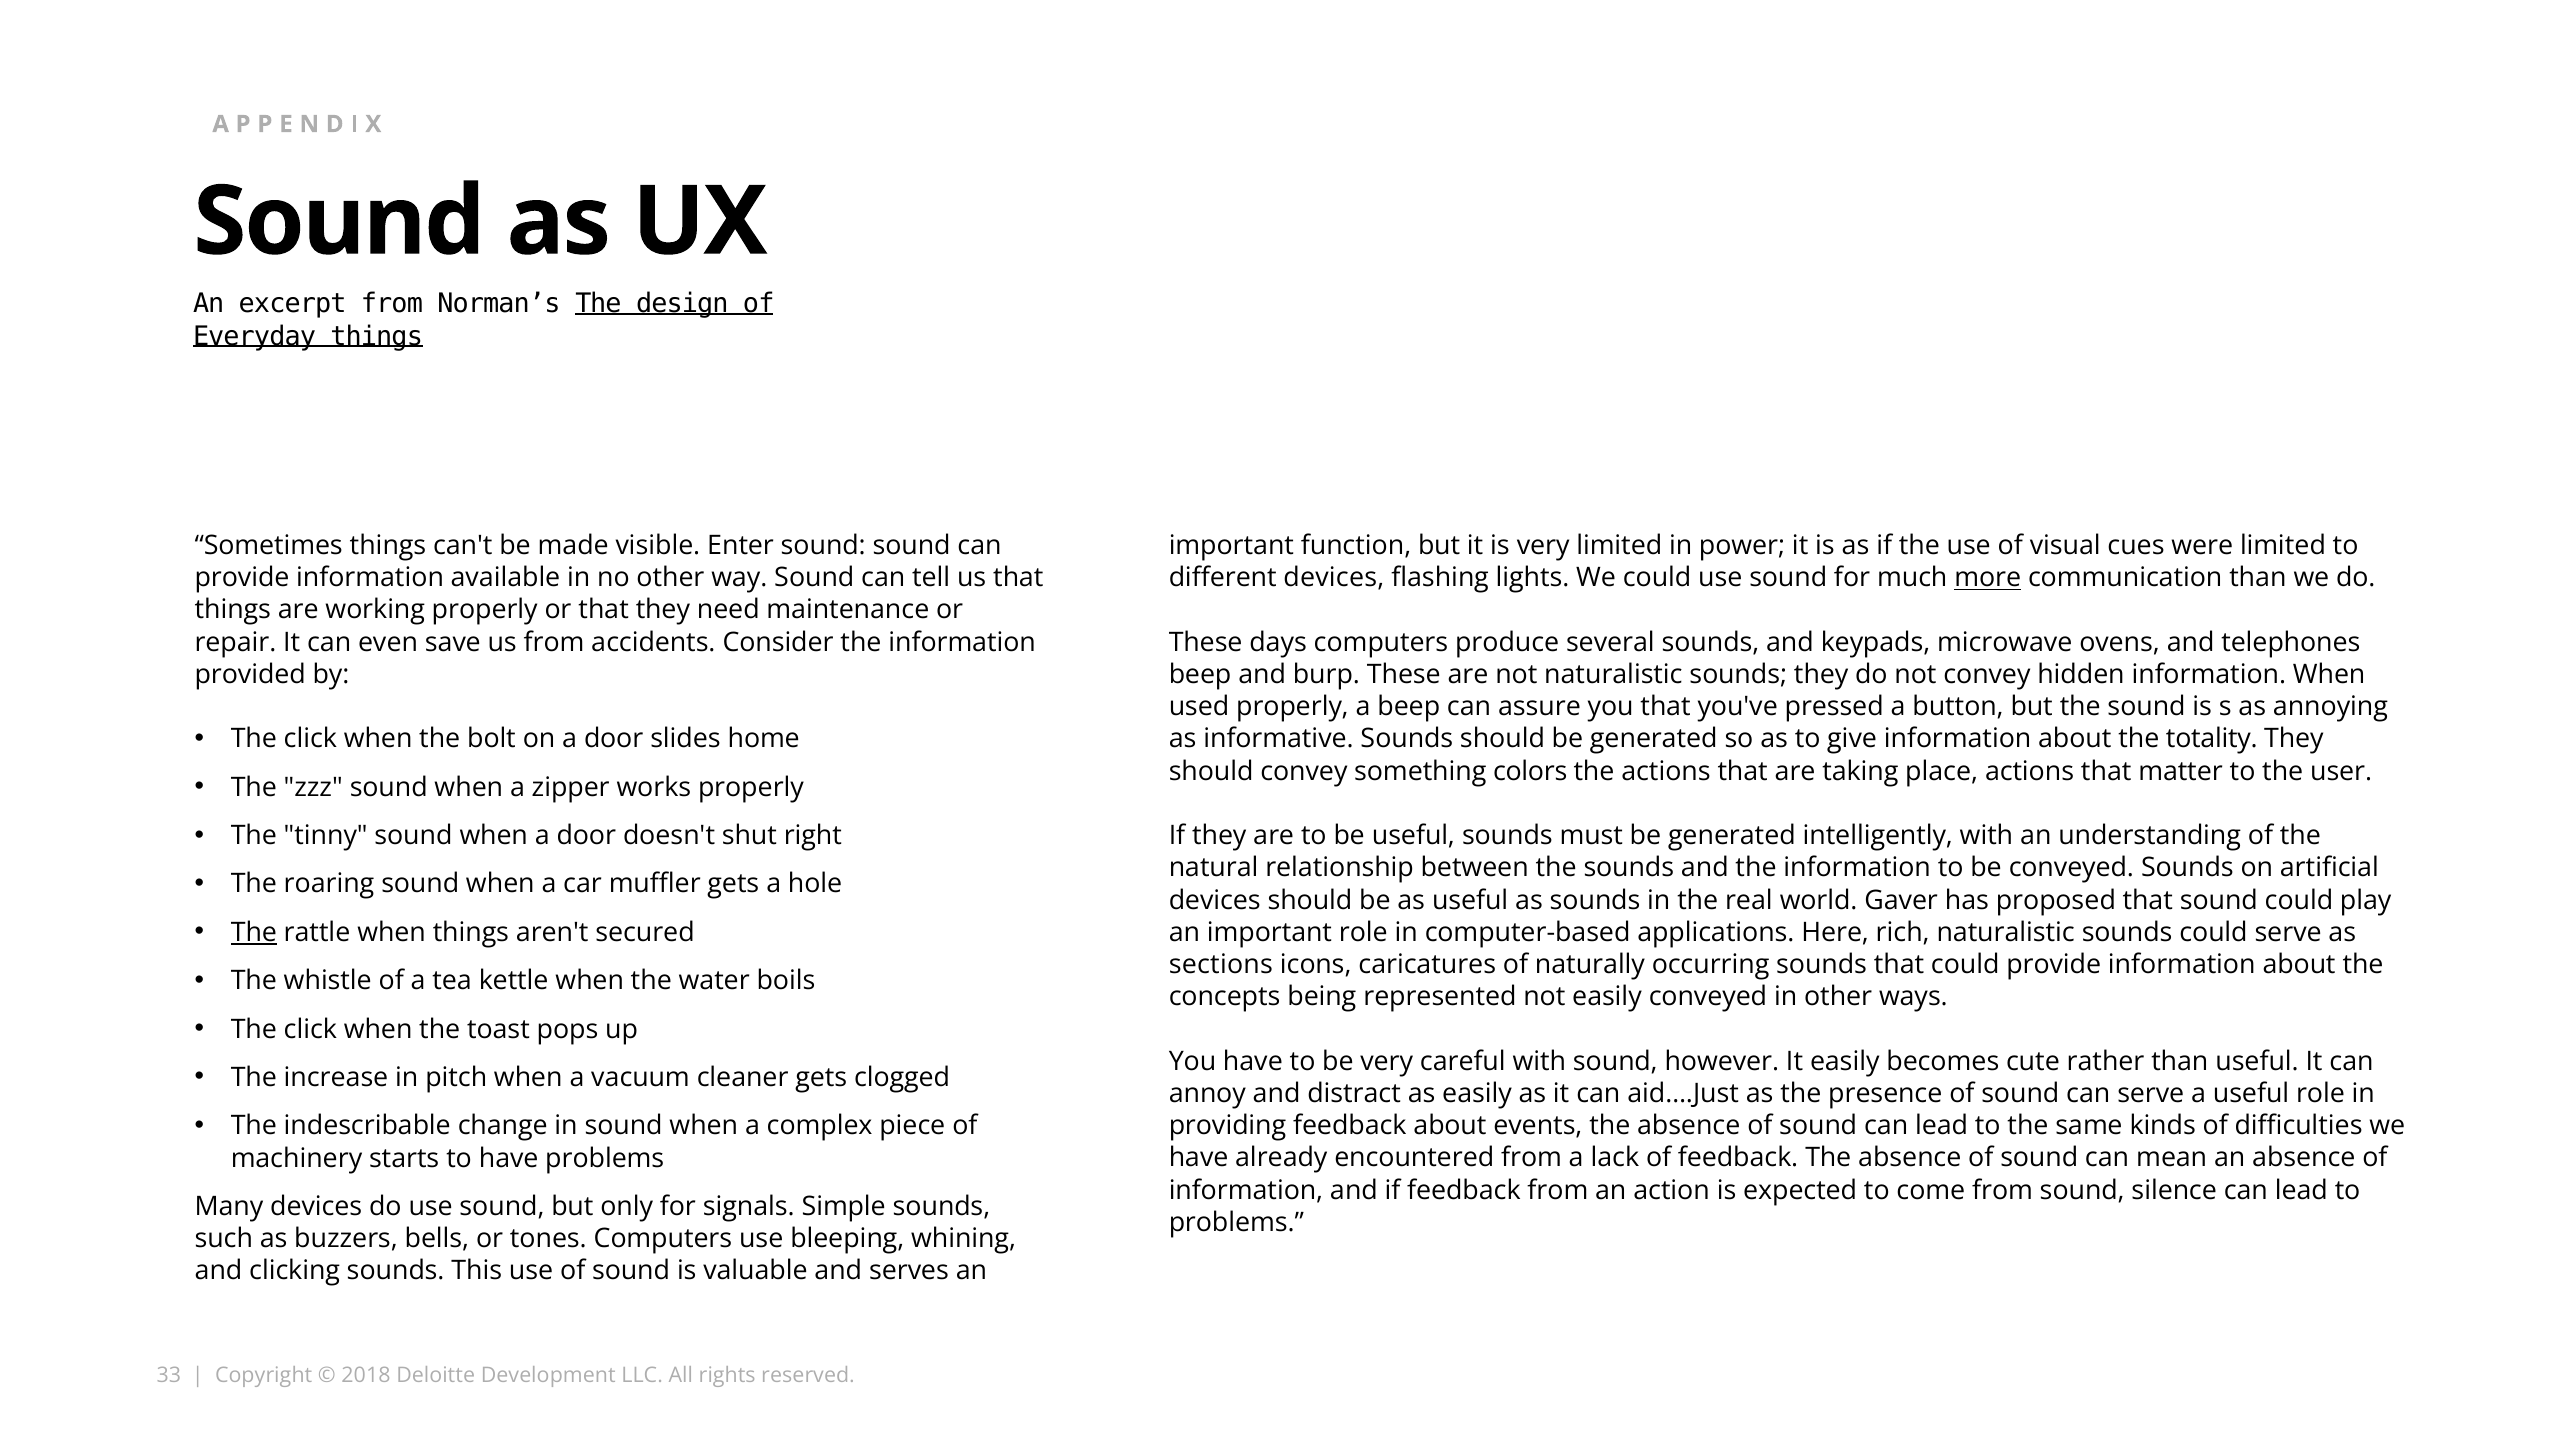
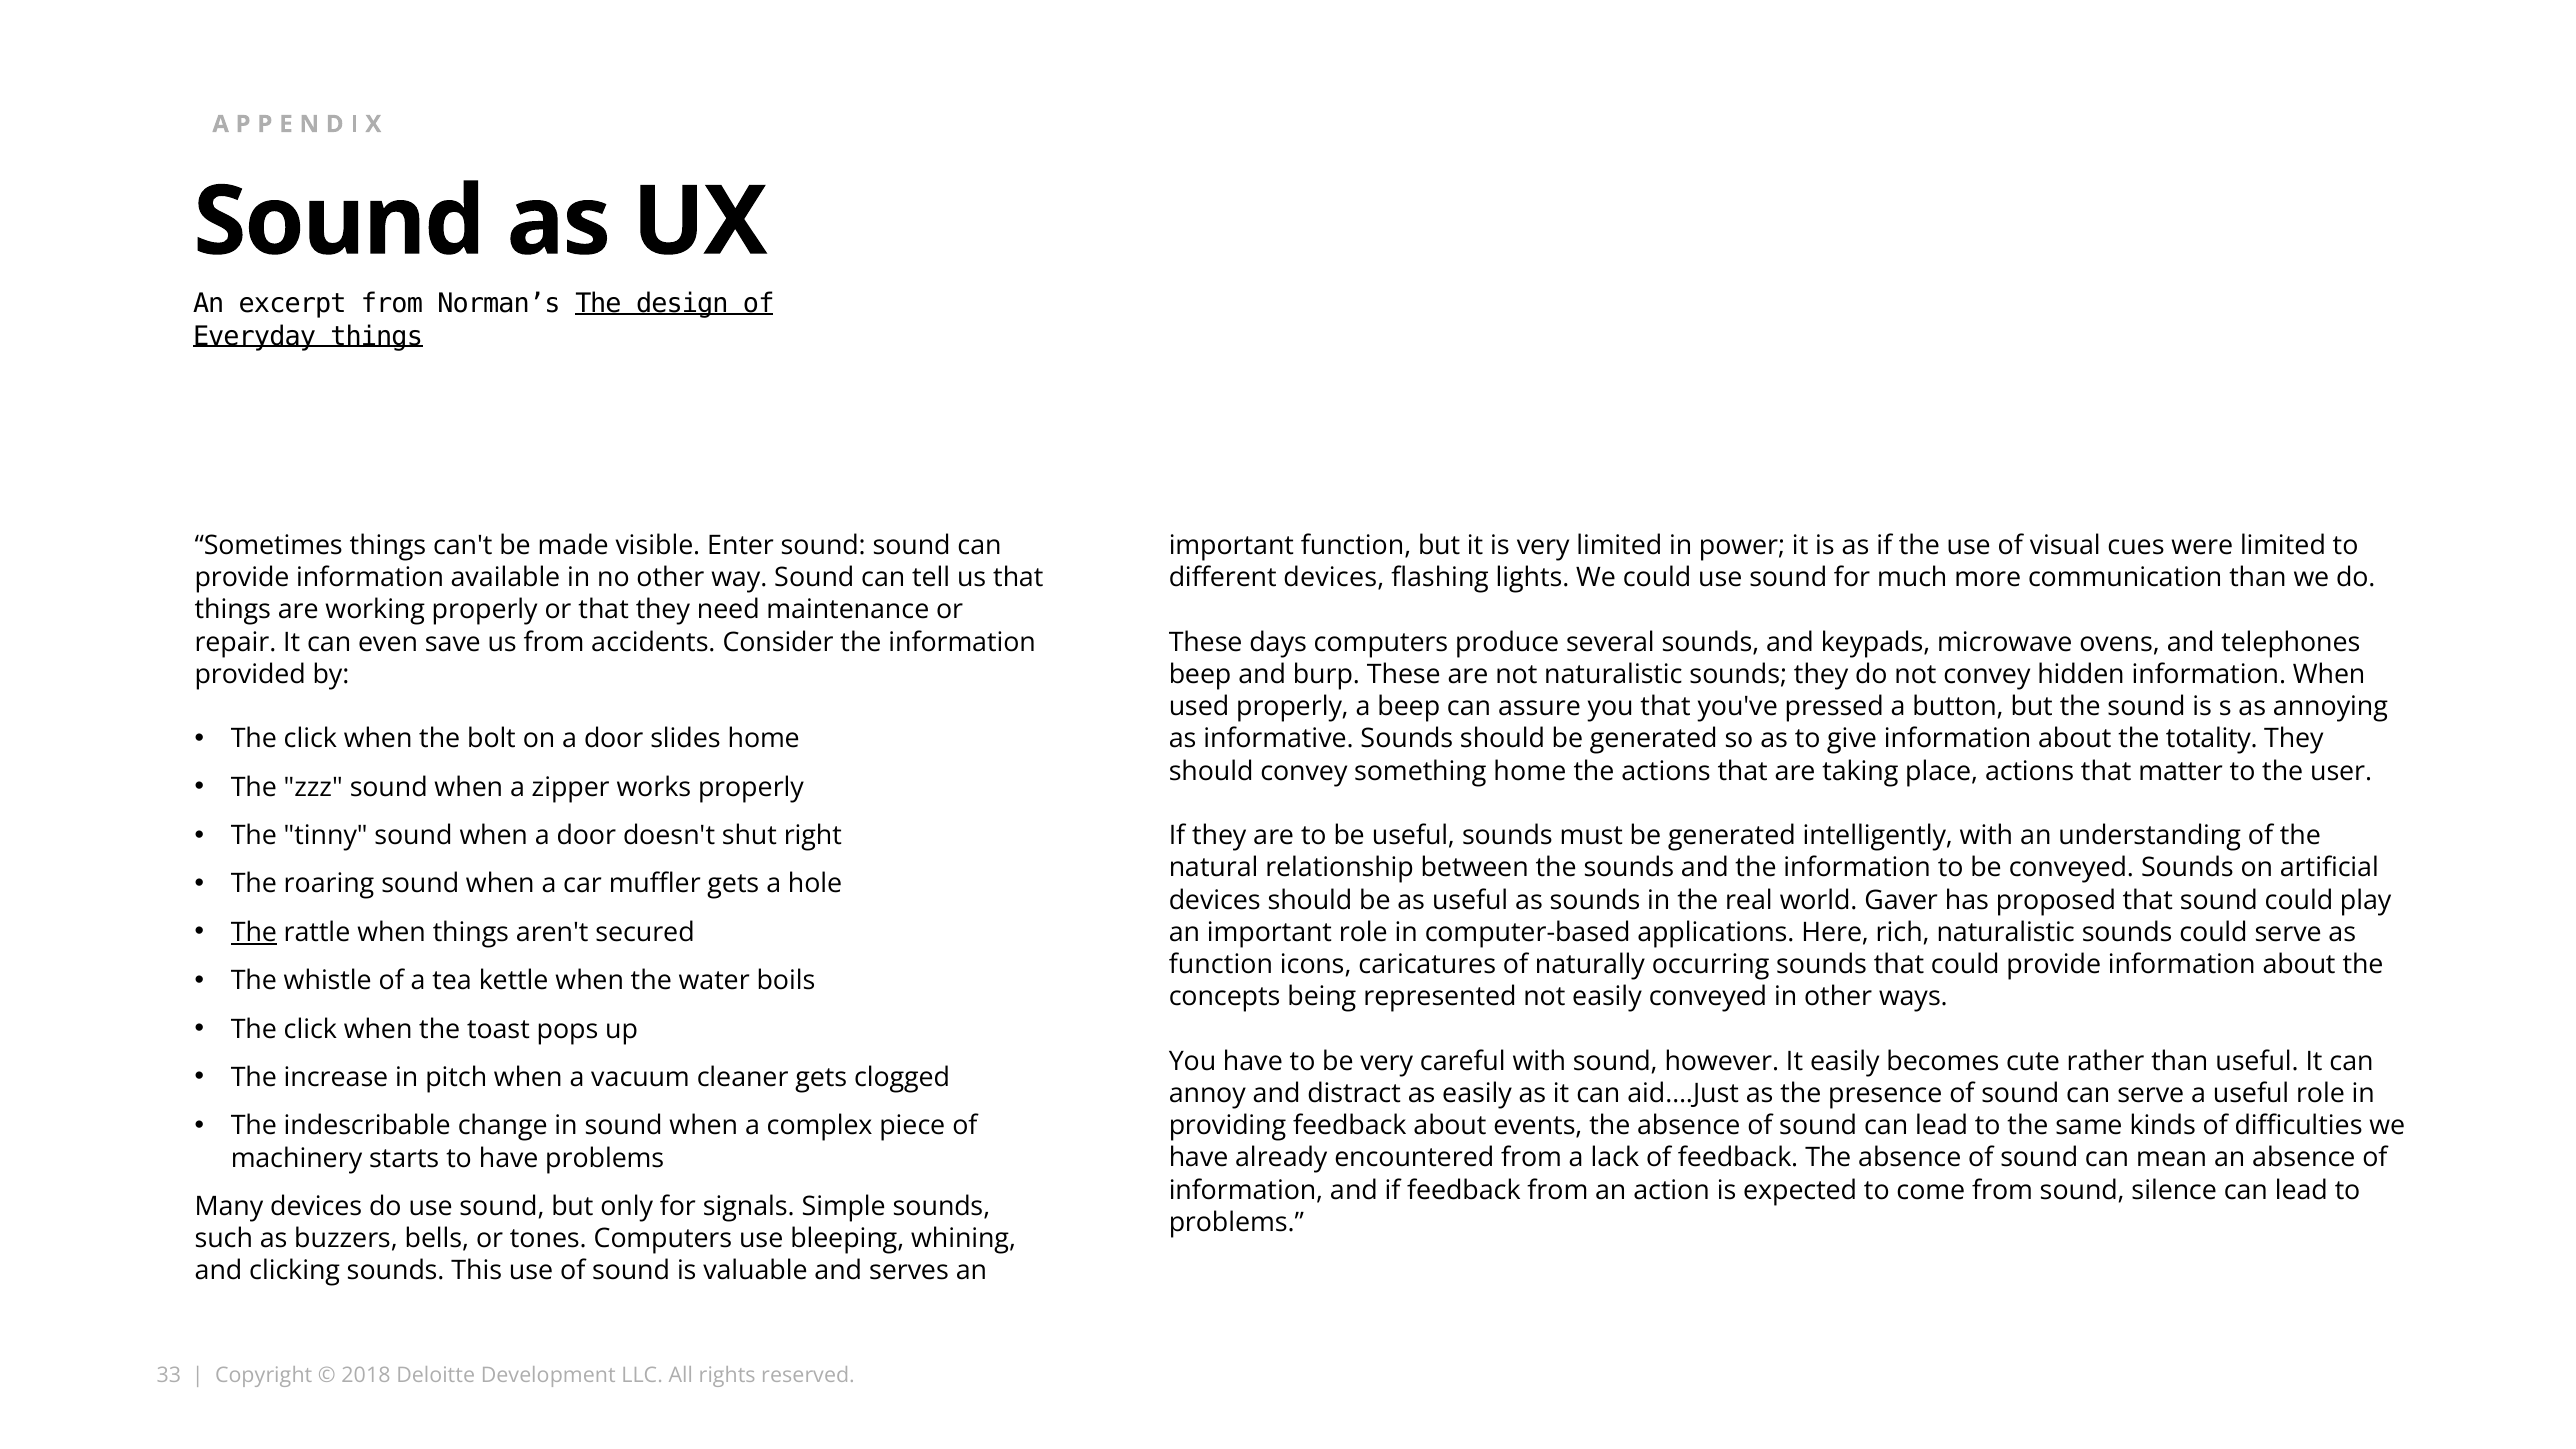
more underline: present -> none (1988, 578)
something colors: colors -> home (1530, 771)
sections: sections -> function (1221, 965)
